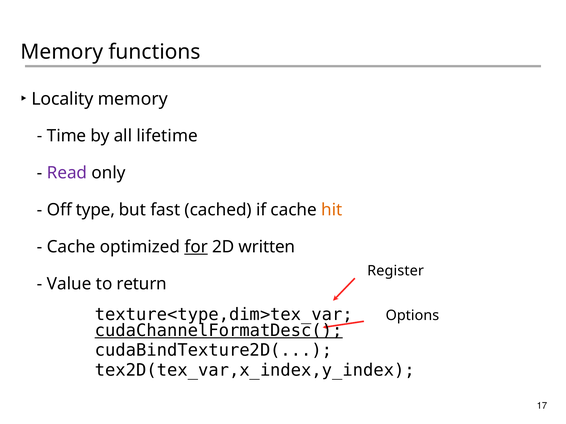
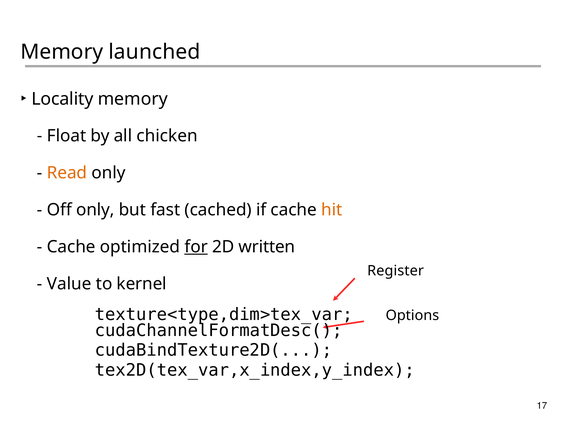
functions: functions -> launched (154, 52)
Time: Time -> Float (67, 136)
lifetime: lifetime -> chicken (167, 136)
Read colour: purple -> orange (67, 173)
Off type: type -> only (95, 210)
return: return -> kernel (142, 284)
cudaChannelFormatDesc( underline: present -> none (219, 331)
